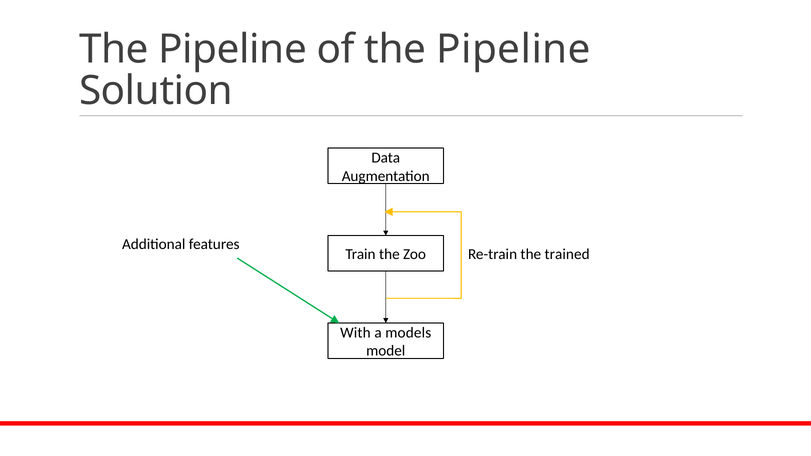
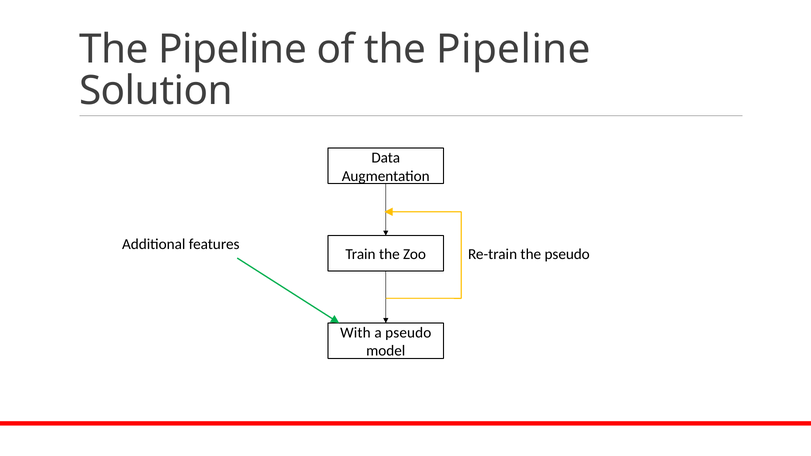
the trained: trained -> pseudo (567, 254)
a models: models -> pseudo (408, 333)
